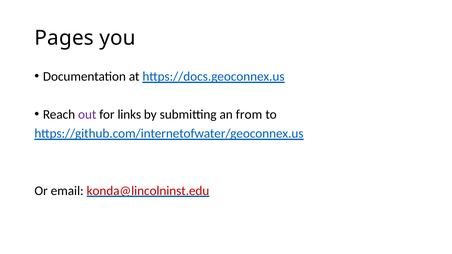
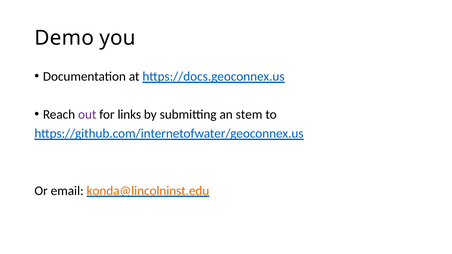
Pages: Pages -> Demo (64, 38)
from: from -> stem (249, 115)
konda@lincolninst.edu colour: red -> orange (148, 191)
